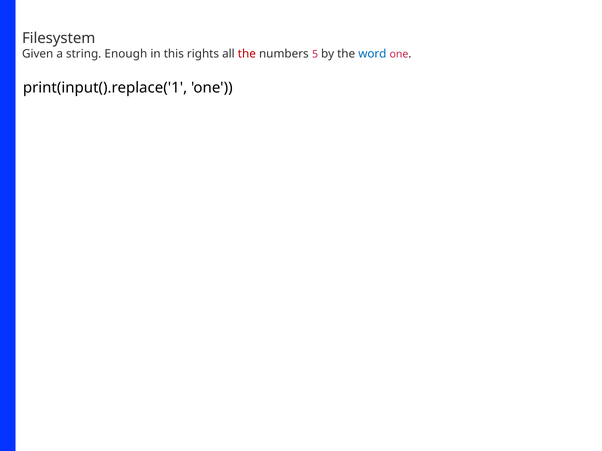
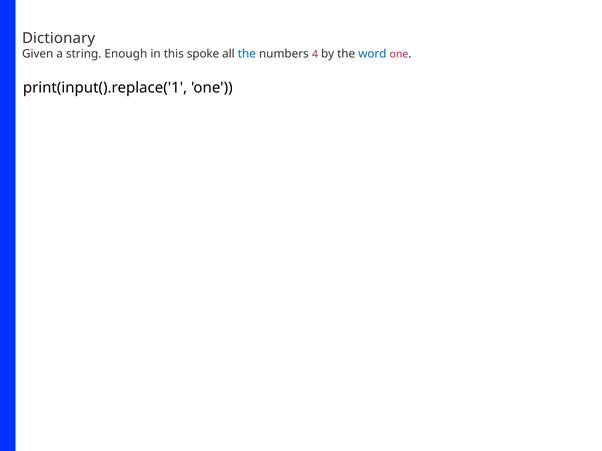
Filesystem: Filesystem -> Dictionary (59, 38)
rights: rights -> spoke (203, 54)
the colour: red -> blue (247, 54)
5: 5 -> 4 (315, 54)
